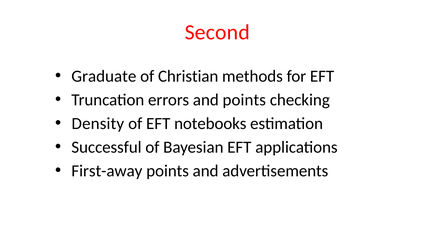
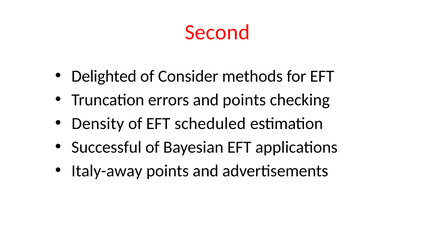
Graduate: Graduate -> Delighted (104, 76)
Christian: Christian -> Consider (188, 76)
notebooks: notebooks -> scheduled (210, 123)
First-away: First-away -> Italy-away (107, 171)
